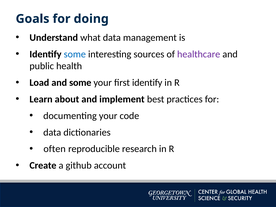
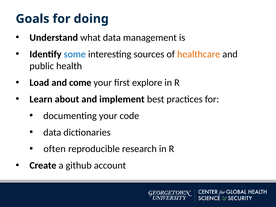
healthcare colour: purple -> orange (199, 54)
and some: some -> come (80, 83)
first identify: identify -> explore (147, 83)
